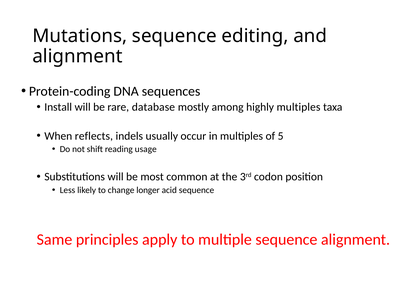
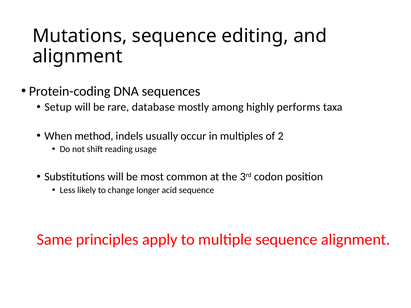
Install: Install -> Setup (58, 107)
highly multiples: multiples -> performs (298, 107)
reflects: reflects -> method (94, 136)
5: 5 -> 2 (281, 136)
